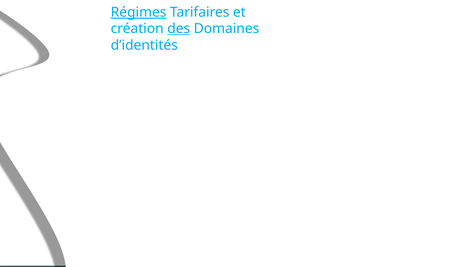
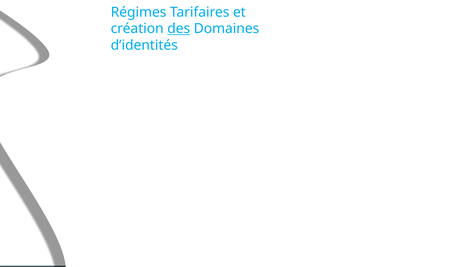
Régimes underline: present -> none (139, 12)
